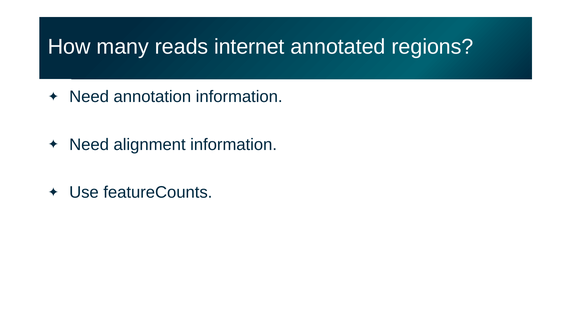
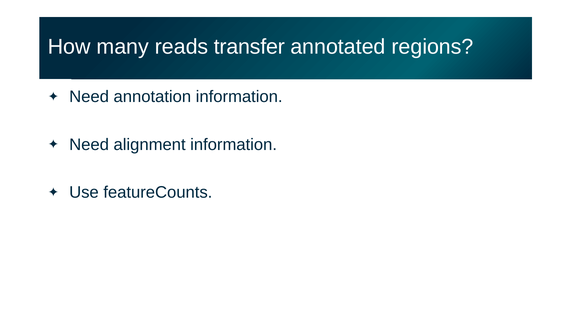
internet: internet -> transfer (249, 47)
